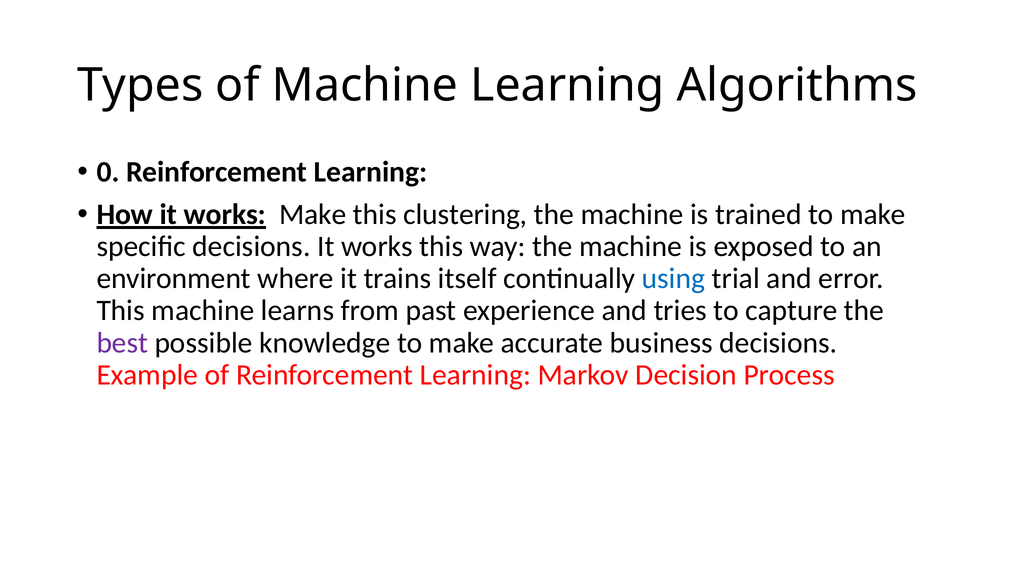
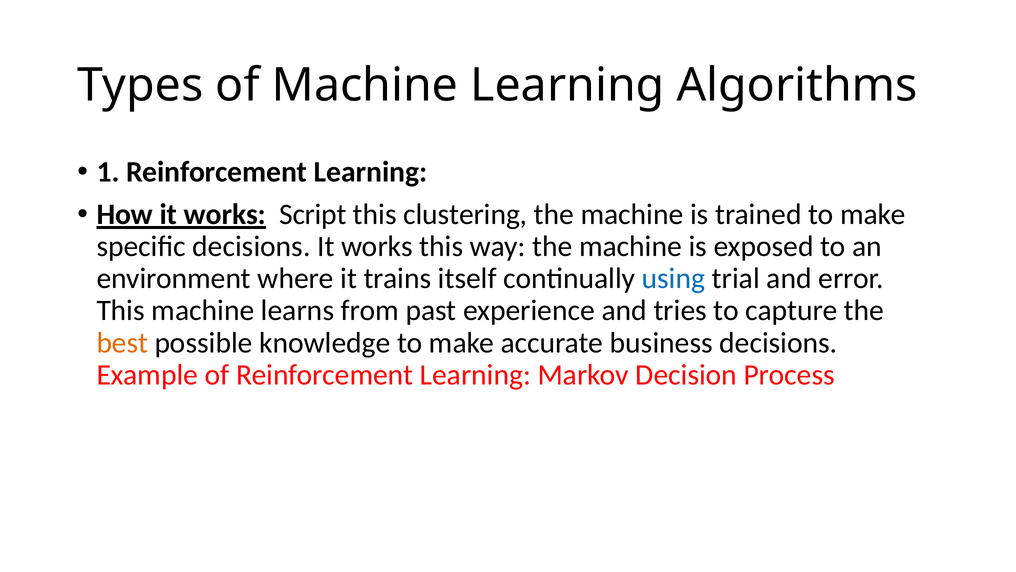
0: 0 -> 1 (108, 172)
works Make: Make -> Script (313, 214)
best colour: purple -> orange (122, 342)
